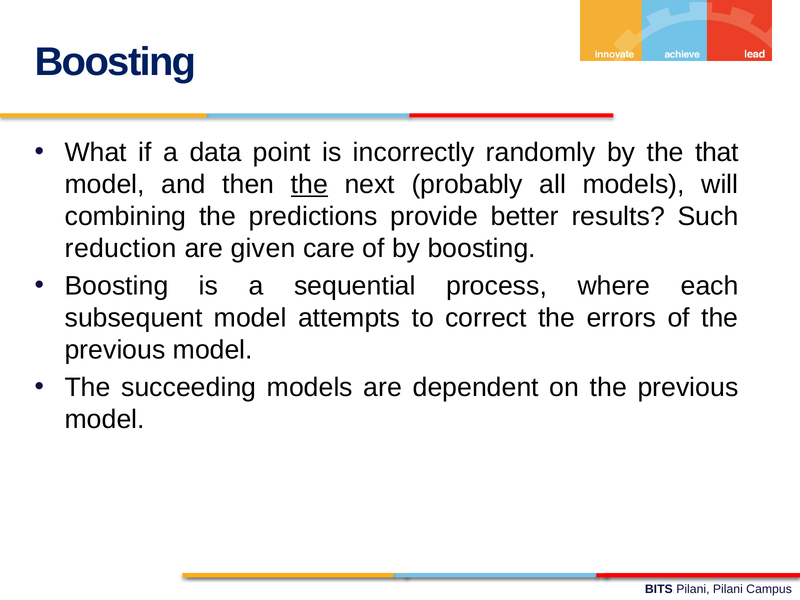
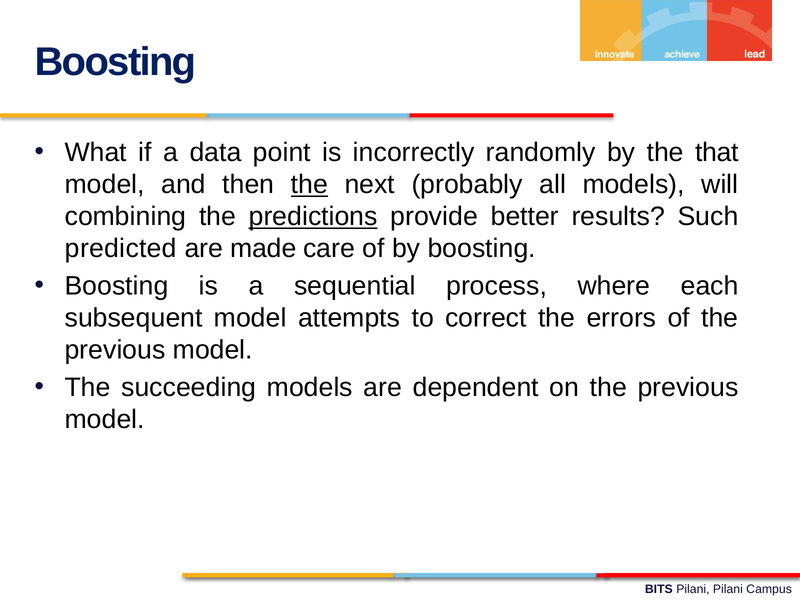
predictions underline: none -> present (313, 217)
reduction: reduction -> predicted (121, 249)
given: given -> made (263, 249)
